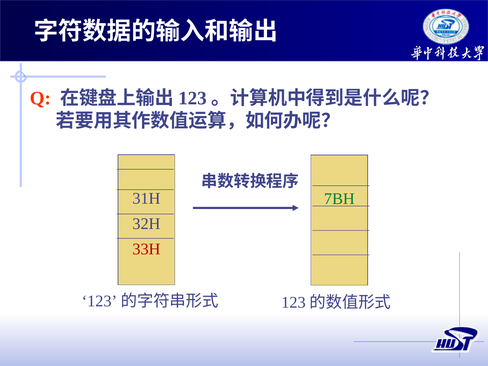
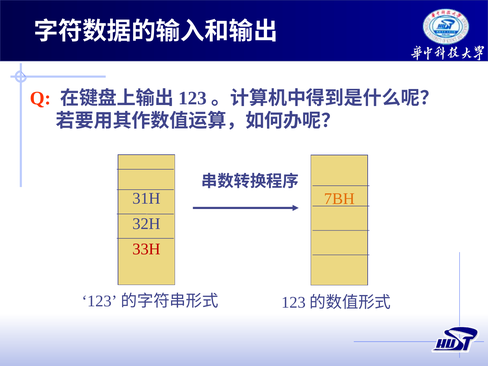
7BH colour: green -> orange (339, 199)
